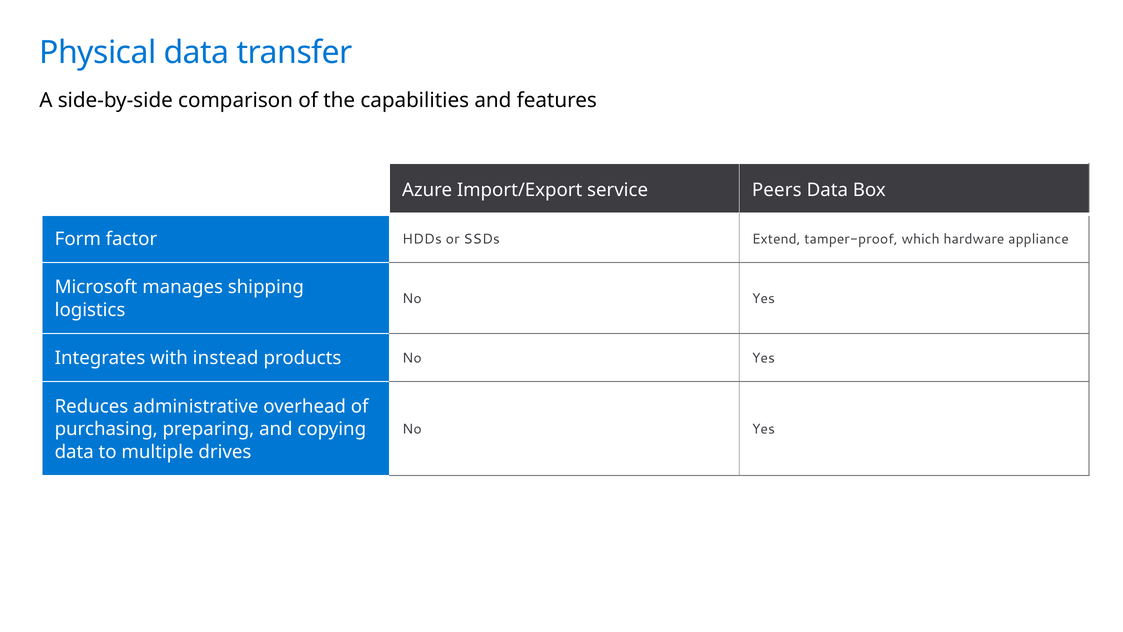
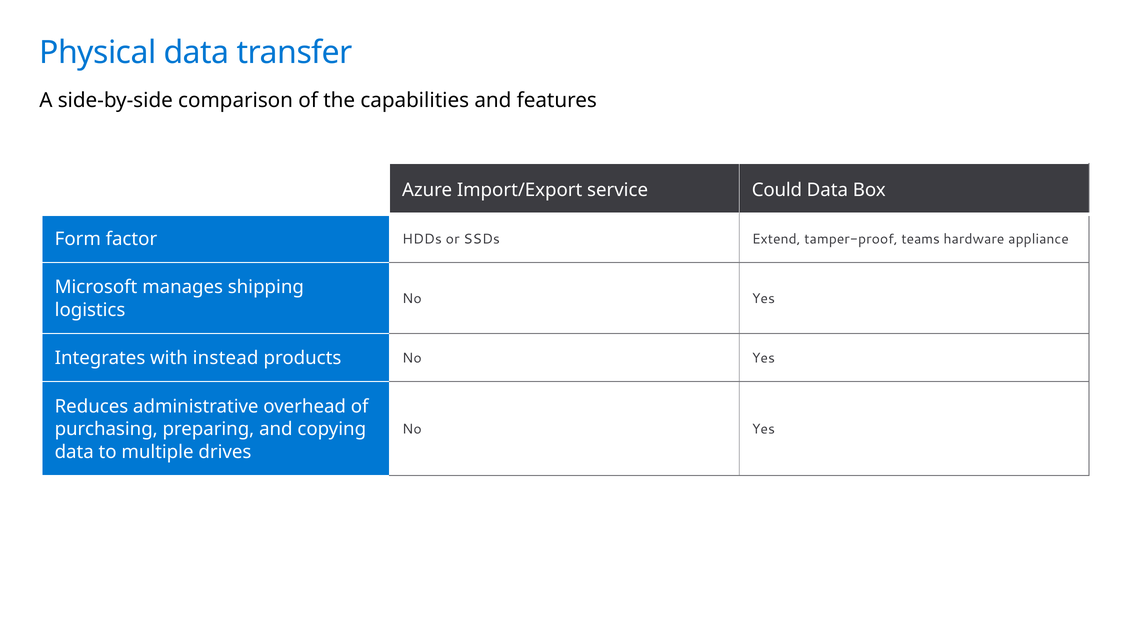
Peers: Peers -> Could (777, 190)
which: which -> teams (921, 239)
